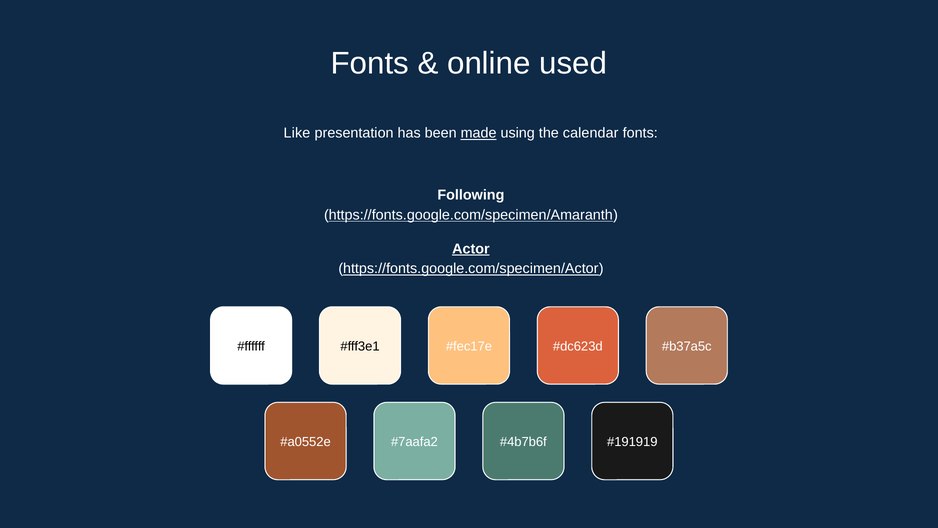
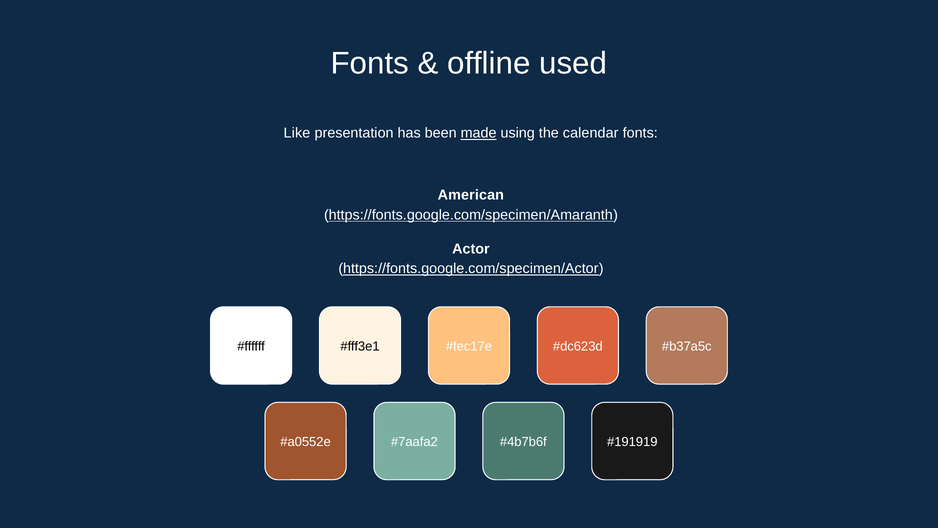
online: online -> offline (489, 64)
Following: Following -> American (471, 195)
Actor underline: present -> none (471, 249)
